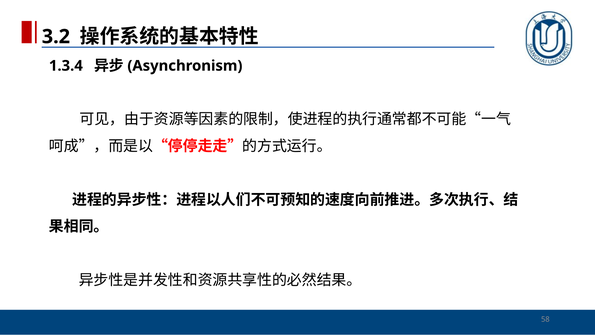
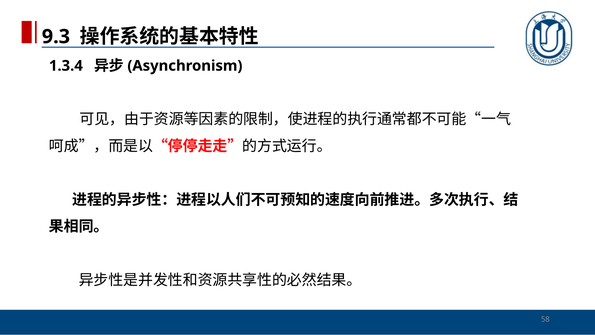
3.2: 3.2 -> 9.3 (56, 37)
